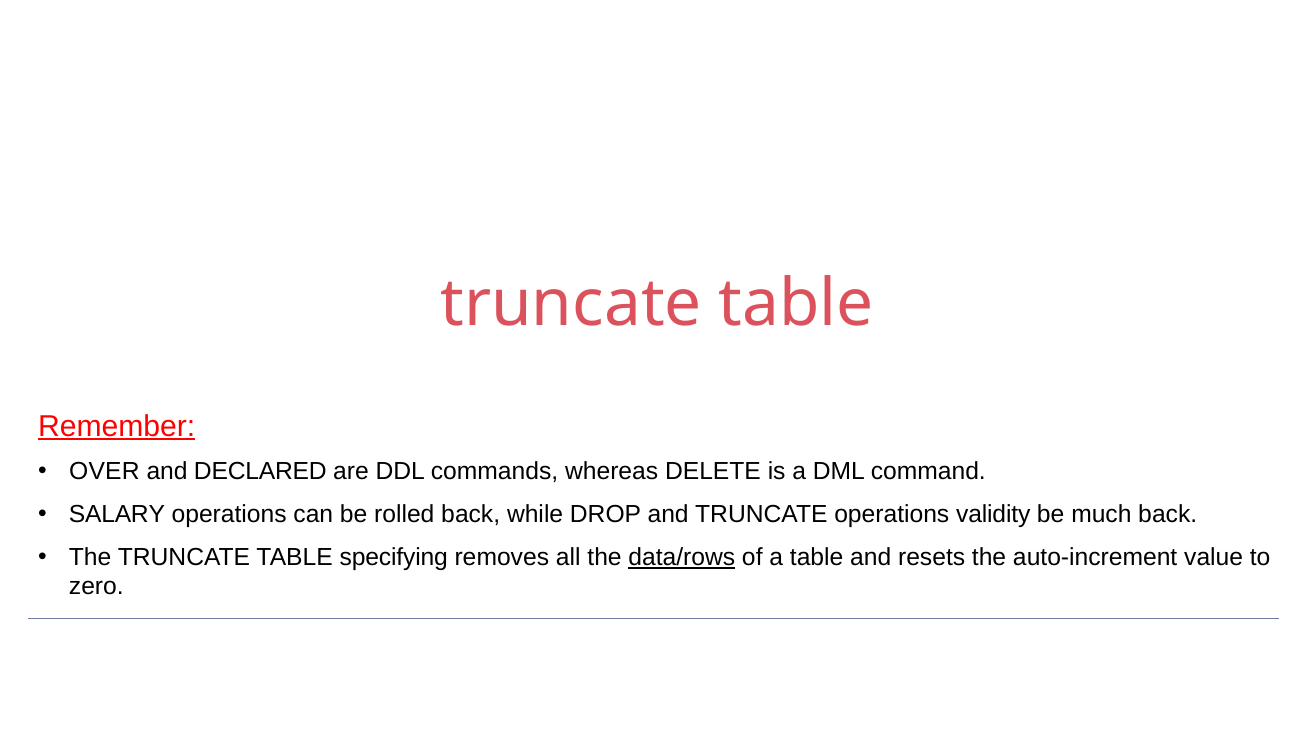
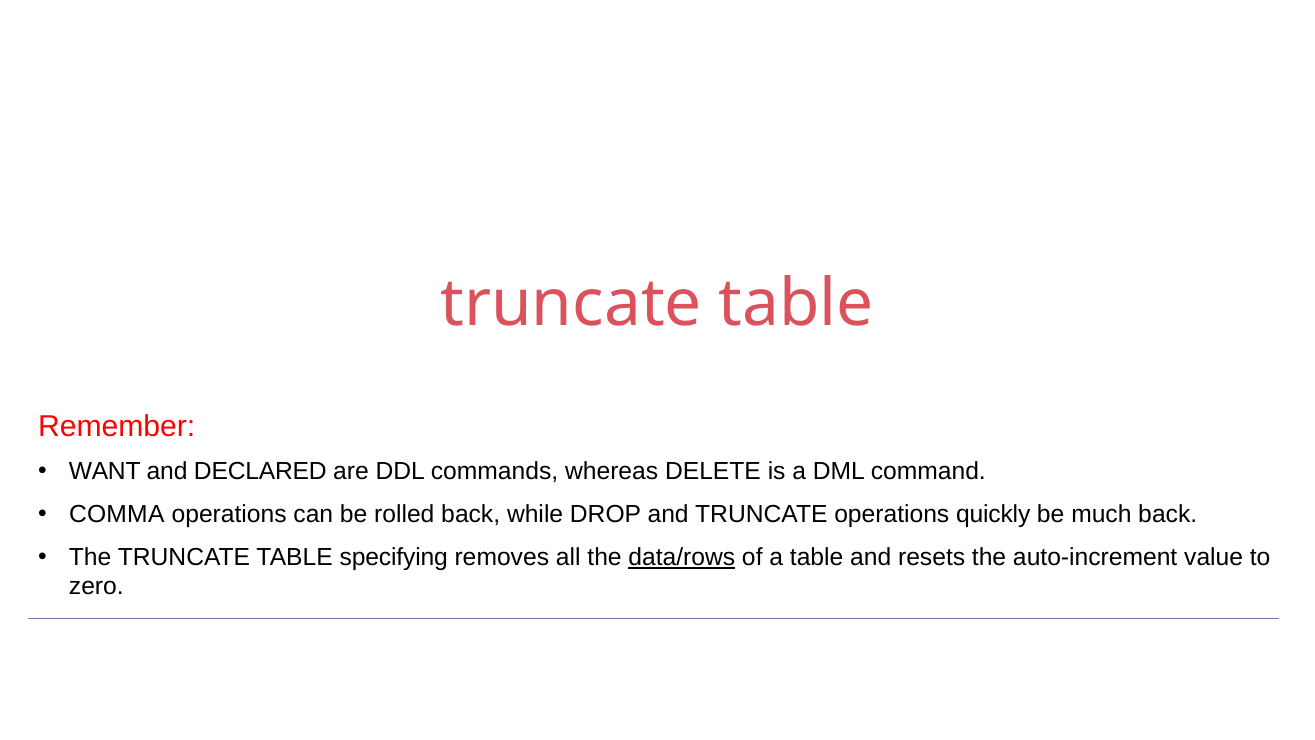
Remember underline: present -> none (117, 426)
OVER: OVER -> WANT (105, 472)
SALARY: SALARY -> COMMA (117, 514)
validity: validity -> quickly (993, 514)
